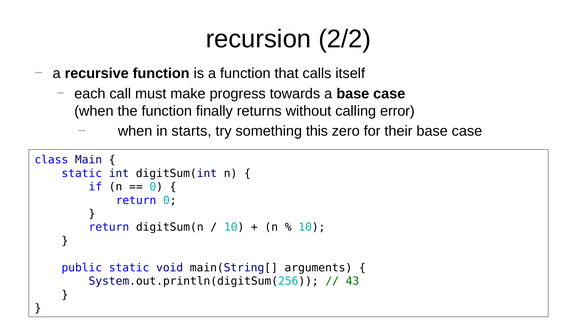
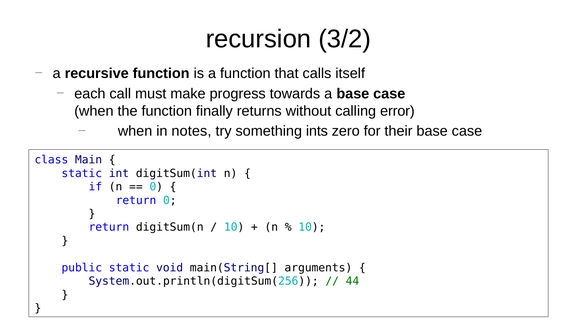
2/2: 2/2 -> 3/2 (345, 39)
starts: starts -> notes (191, 131)
this: this -> ints (317, 131)
43: 43 -> 44 (353, 281)
